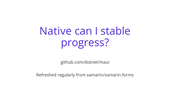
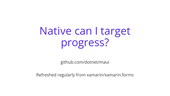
stable: stable -> target (116, 31)
